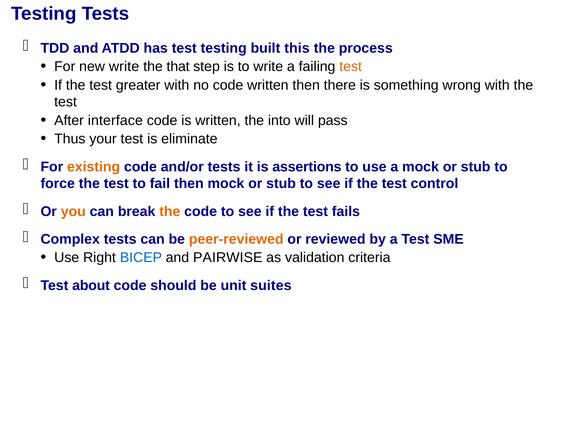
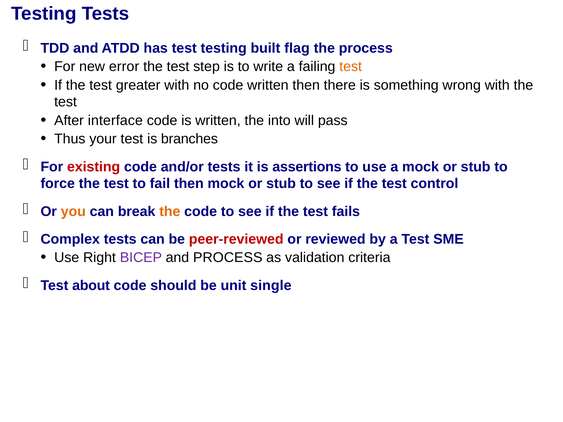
this: this -> flag (297, 48)
new write: write -> error (124, 67)
that: that -> test (178, 67)
eliminate: eliminate -> branches (189, 139)
existing colour: orange -> red (94, 167)
peer-reviewed colour: orange -> red (236, 239)
BICEP colour: blue -> purple (141, 258)
and PAIRWISE: PAIRWISE -> PROCESS (228, 258)
suites: suites -> single (271, 286)
